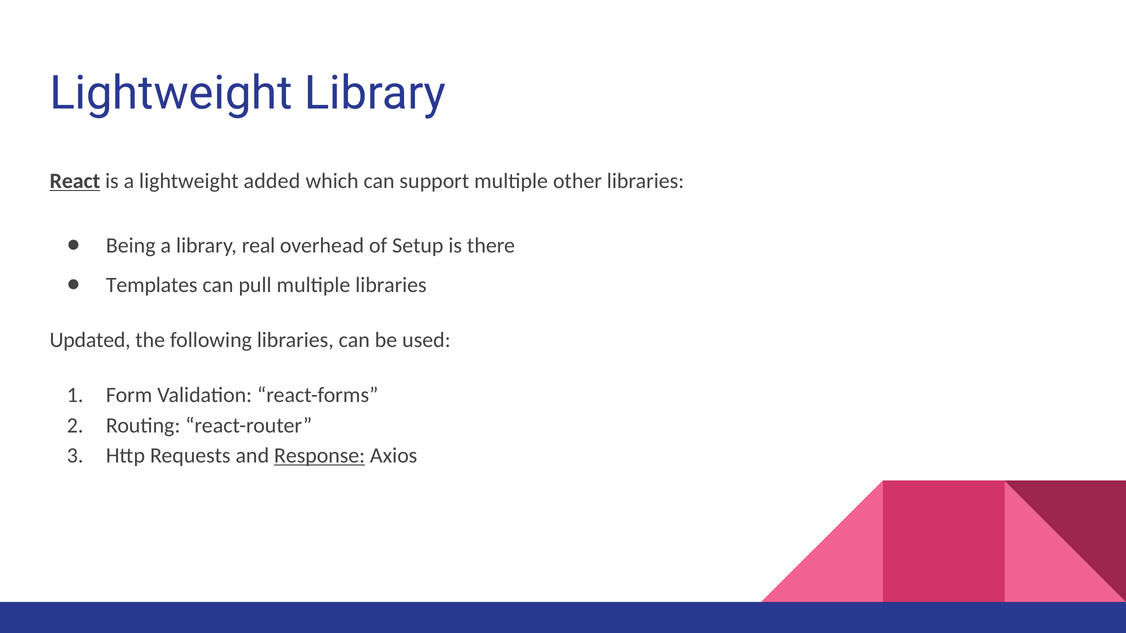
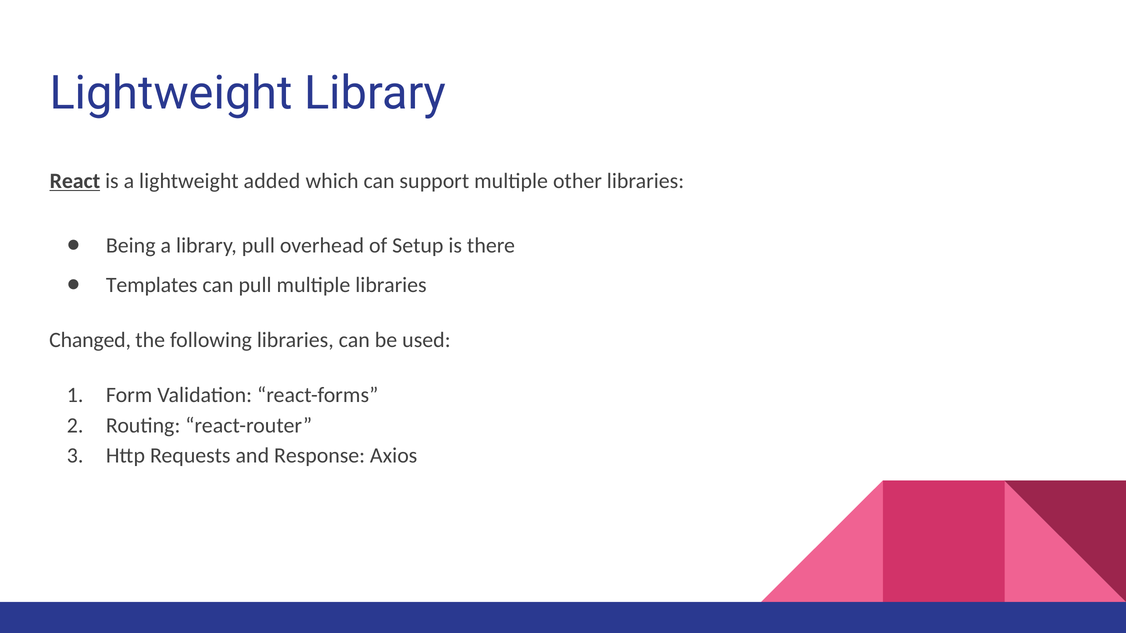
library real: real -> pull (258, 246)
Updated: Updated -> Changed (90, 340)
Response underline: present -> none (320, 456)
